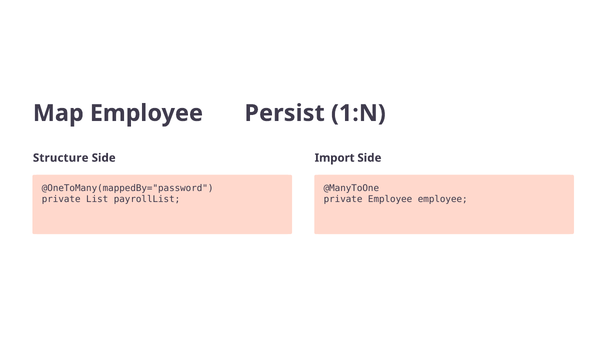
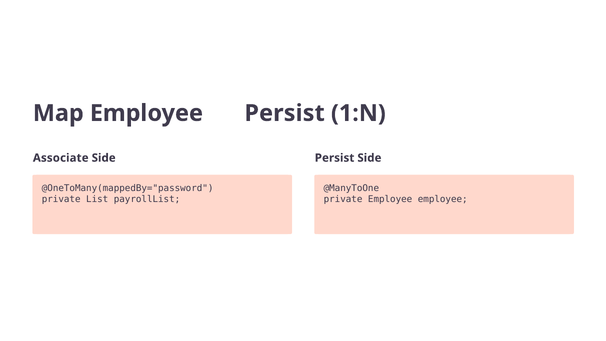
Structure: Structure -> Associate (61, 158)
Import: Import -> Persist (335, 158)
